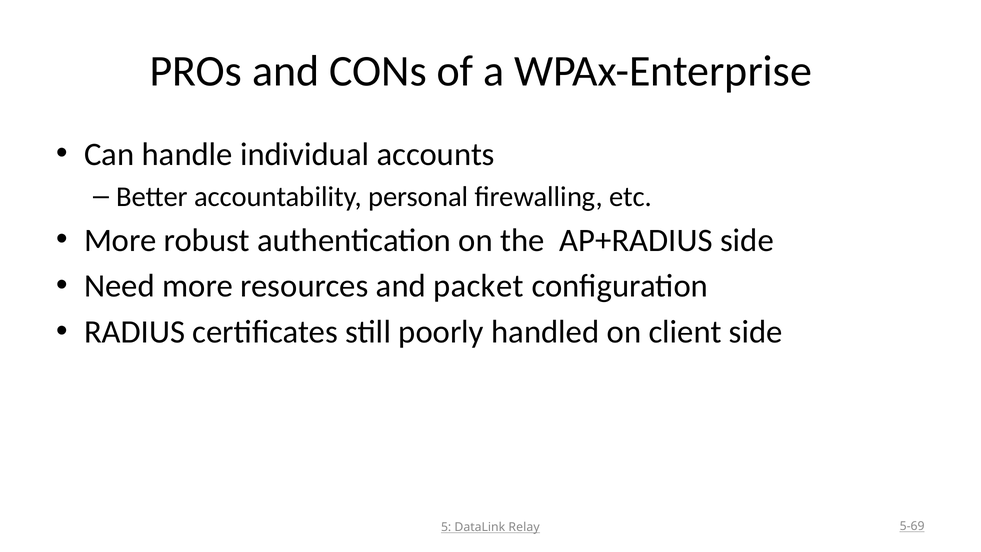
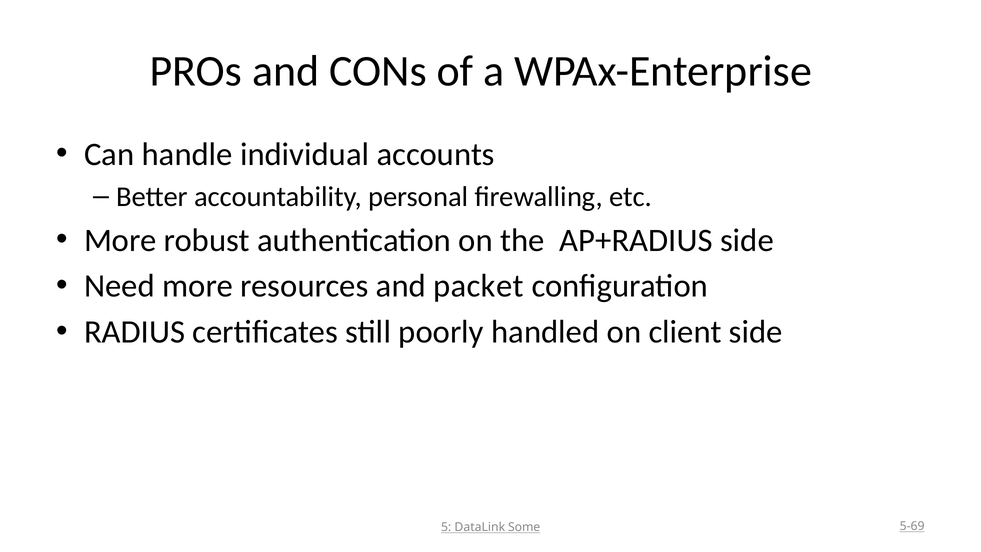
Relay: Relay -> Some (524, 527)
